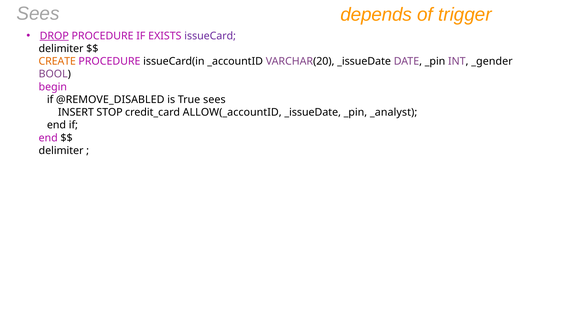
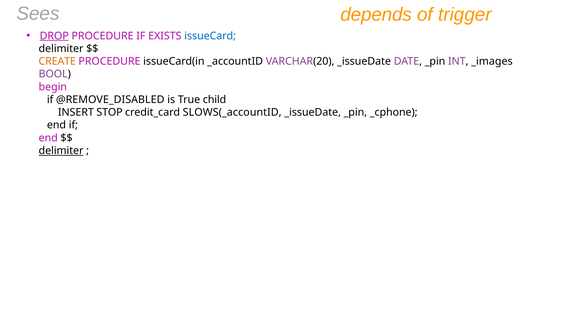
issueCard colour: purple -> blue (210, 36)
_gender: _gender -> _images (492, 61)
True sees: sees -> child (215, 100)
ALLOW(_accountID: ALLOW(_accountID -> SLOWS(_accountID (232, 112)
_analyst: _analyst -> _cphone (394, 112)
delimiter underline: none -> present (61, 151)
